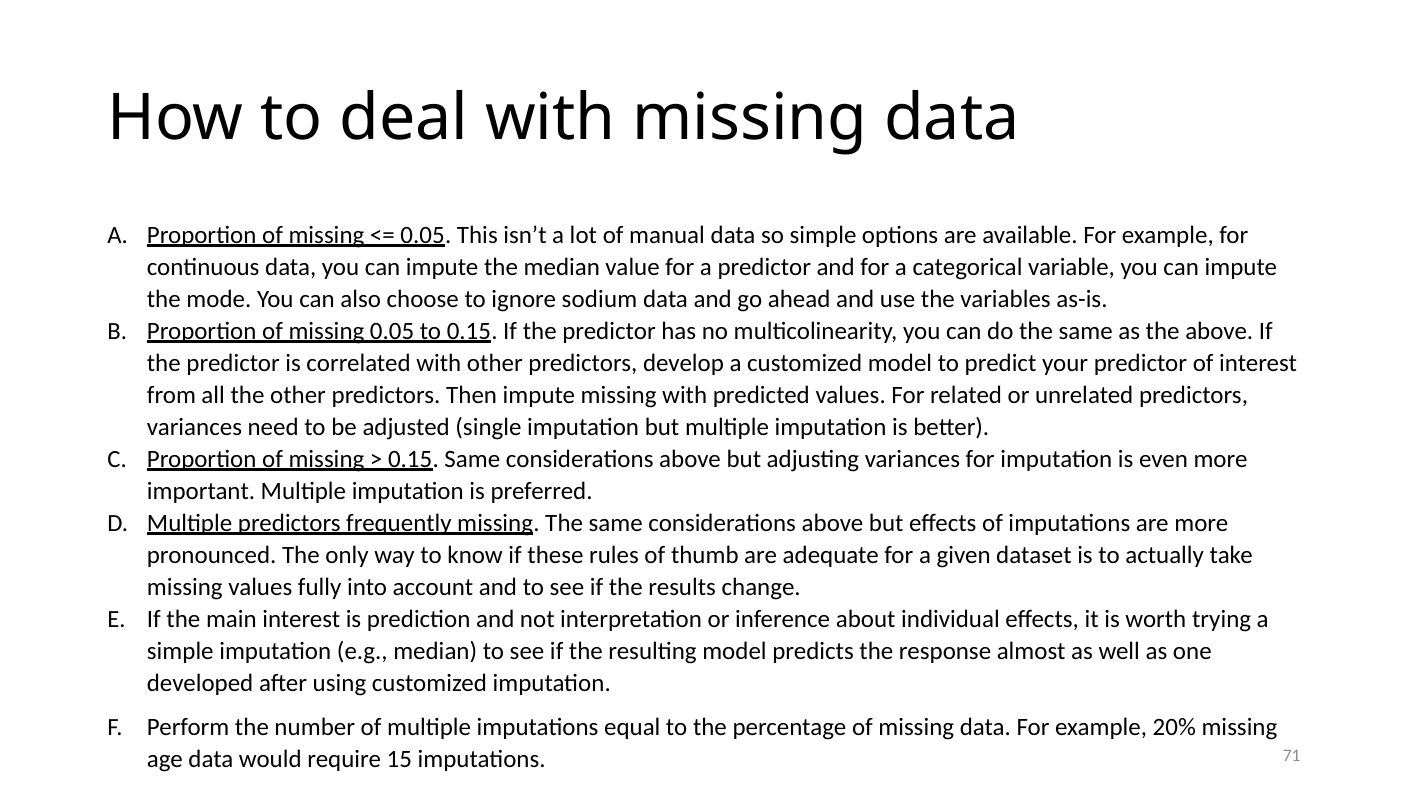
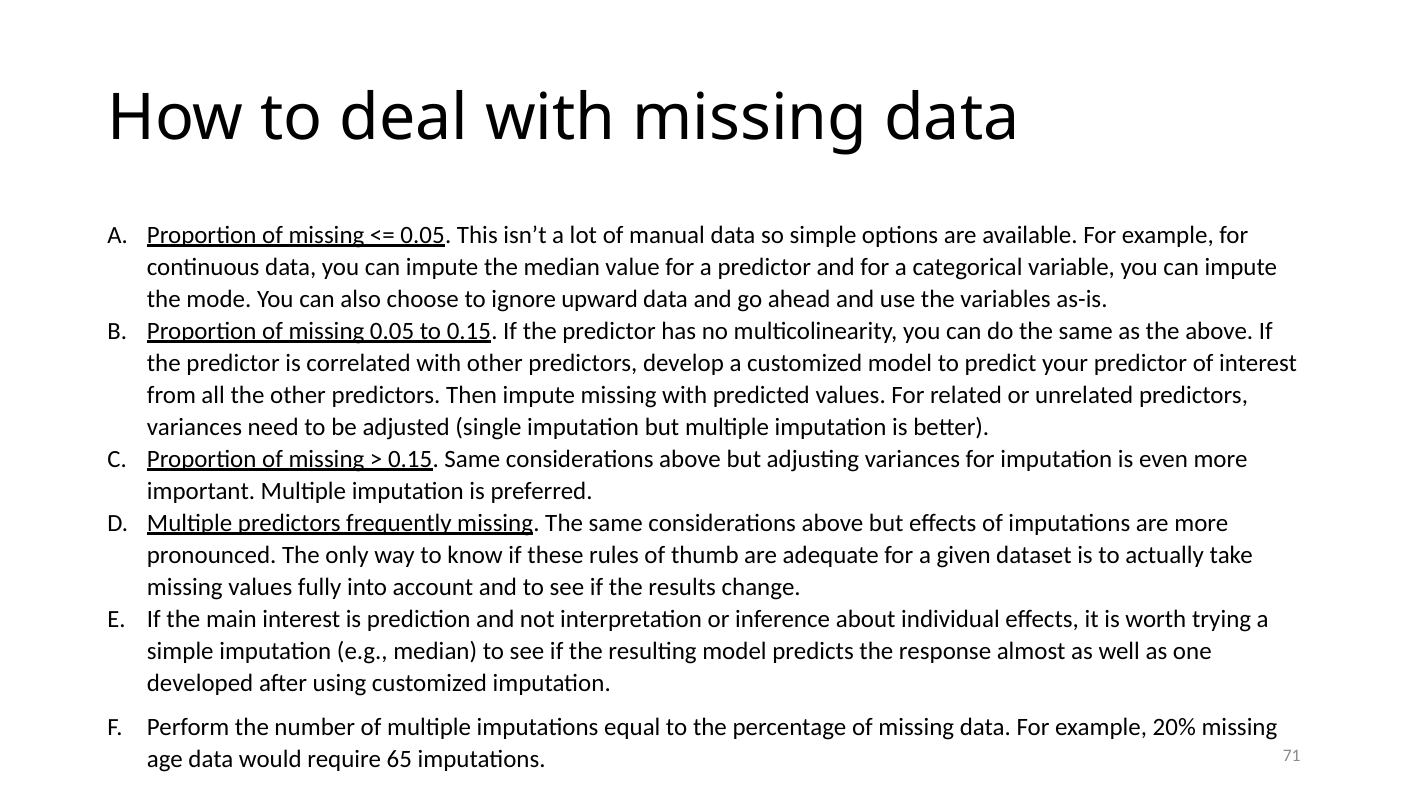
sodium: sodium -> upward (600, 299)
15: 15 -> 65 (399, 759)
